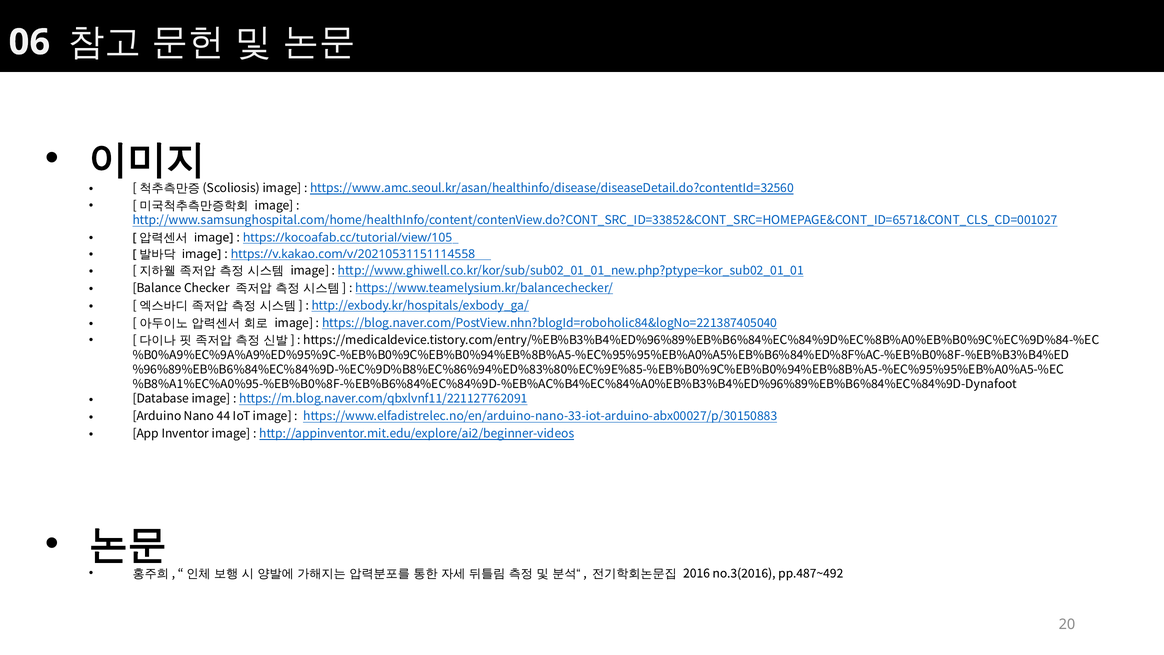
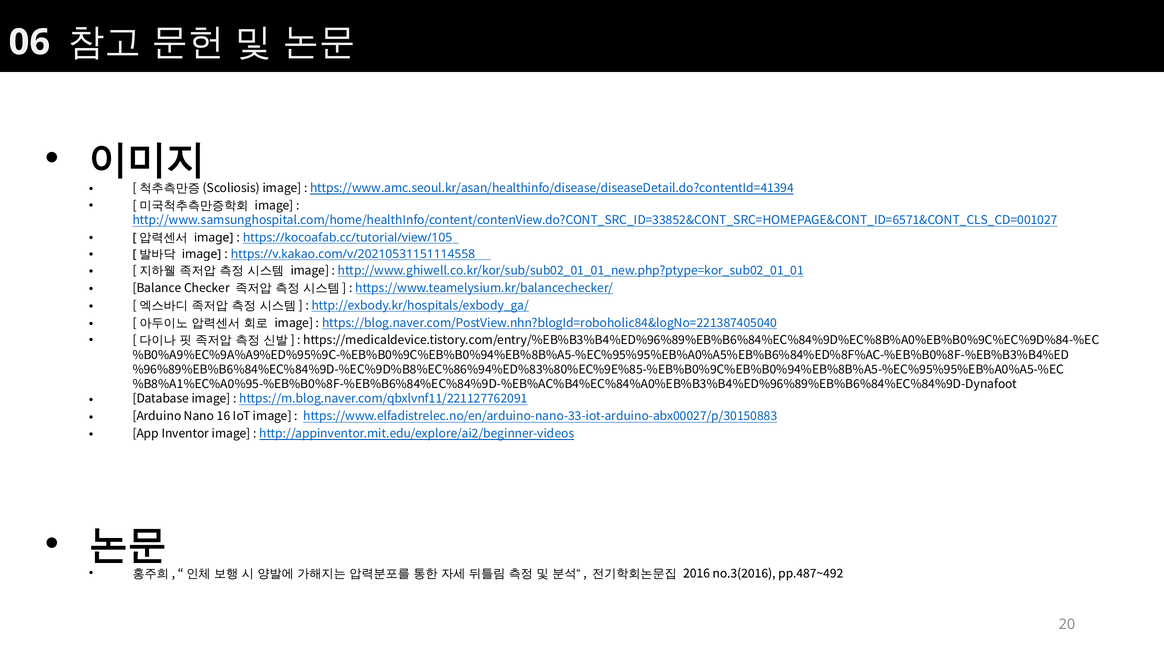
https://www.amc.seoul.kr/asan/healthinfo/disease/diseaseDetail.do?contentId=32560: https://www.amc.seoul.kr/asan/healthinfo/disease/diseaseDetail.do?contentId=32560 -> https://www.amc.seoul.kr/asan/healthinfo/disease/diseaseDetail.do?contentId=41394 (552, 188)
44: 44 -> 16 (224, 416)
